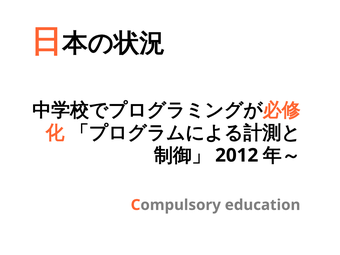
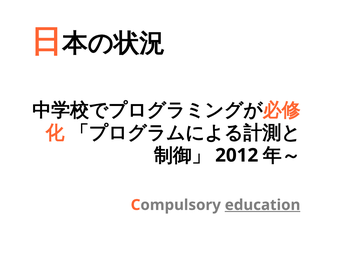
education underline: none -> present (263, 205)
